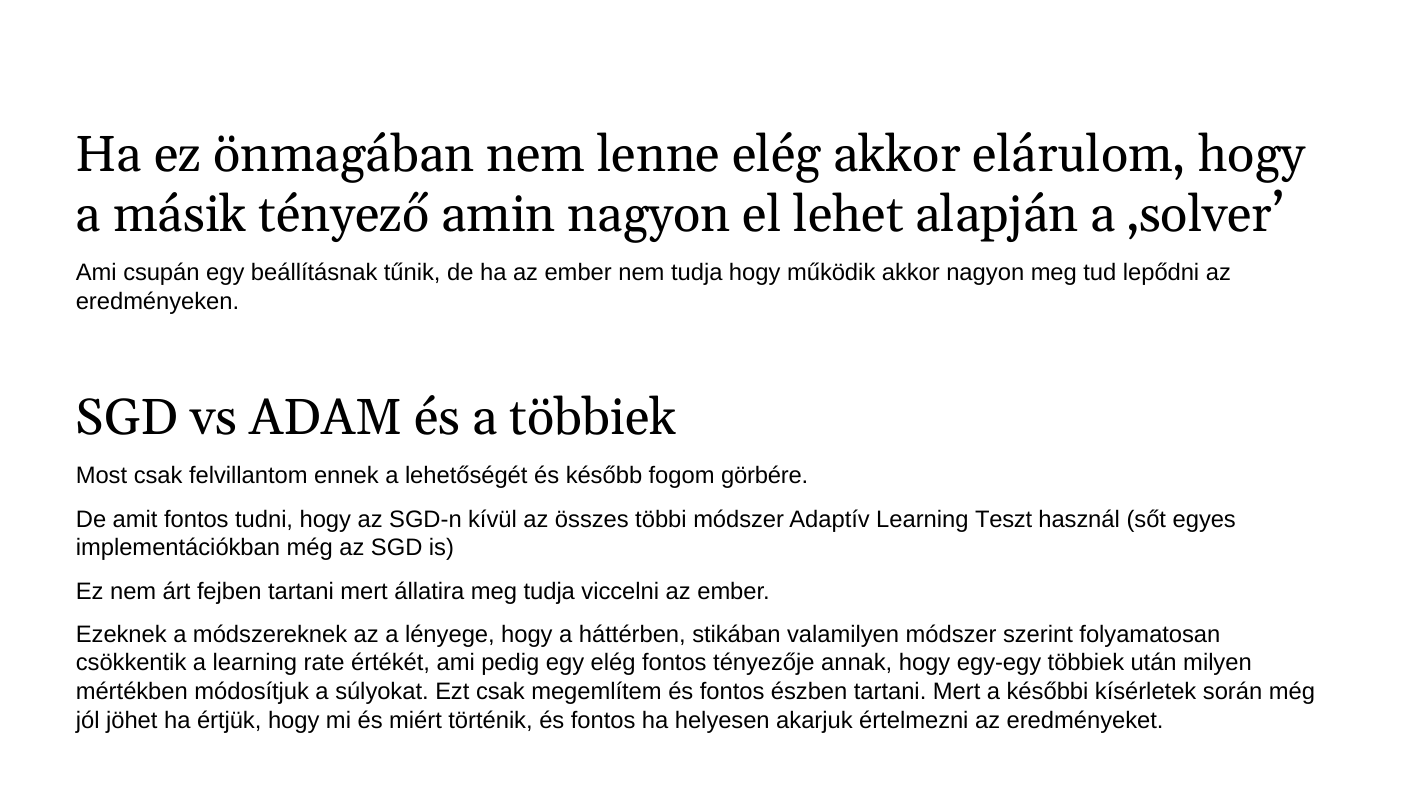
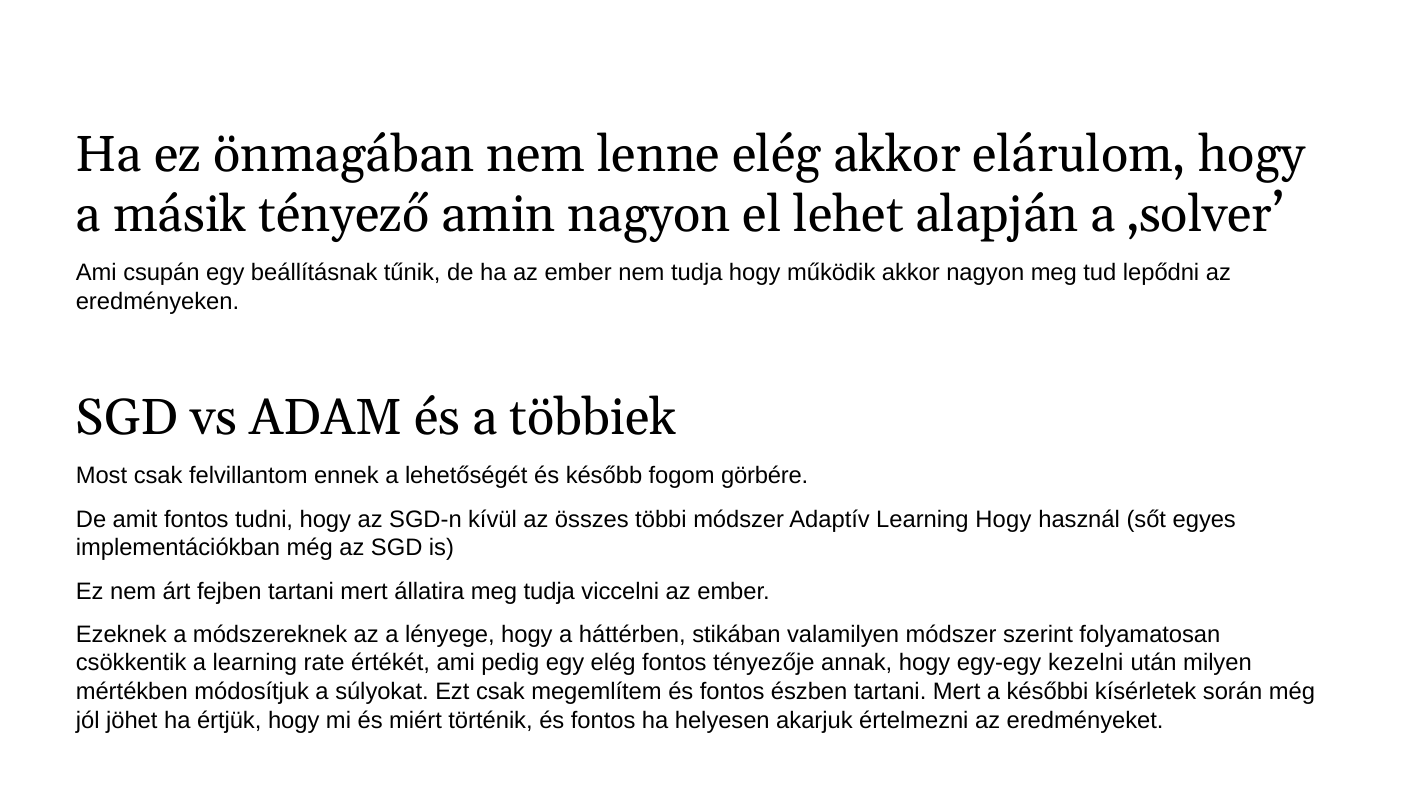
Learning Teszt: Teszt -> Hogy (1003, 519)
egy-egy többiek: többiek -> kezelni (1086, 663)
